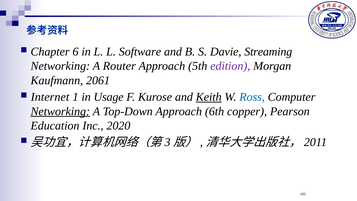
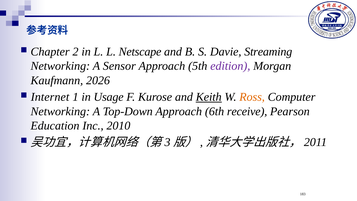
6: 6 -> 2 (75, 52)
Software: Software -> Netscape (140, 52)
Router: Router -> Sensor (119, 66)
2061: 2061 -> 2026 (98, 80)
Ross colour: blue -> orange (252, 97)
Networking underline: present -> none (60, 111)
copper: copper -> receive (247, 111)
2020: 2020 -> 2010 (118, 126)
